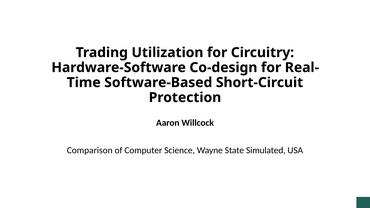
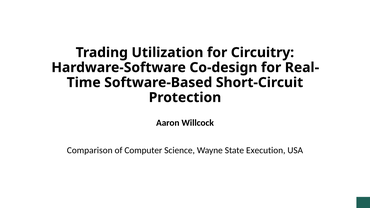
Simulated: Simulated -> Execution (266, 151)
